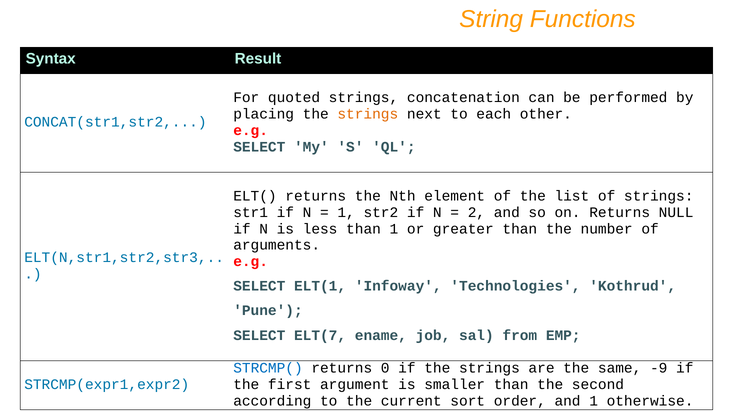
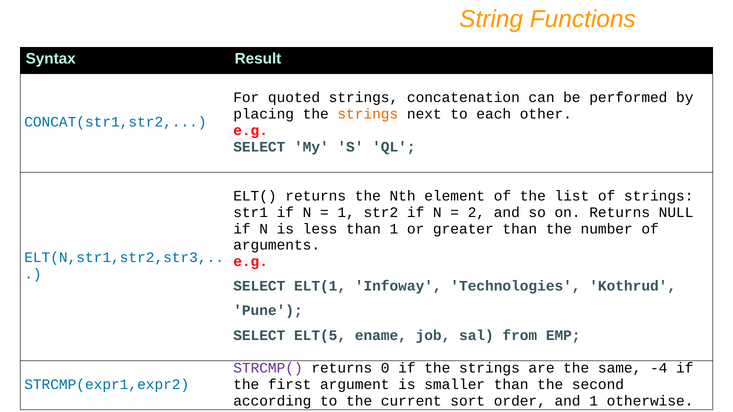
ELT(7: ELT(7 -> ELT(5 (320, 336)
STRCMP( colour: blue -> purple (268, 368)
-9: -9 -> -4 (659, 368)
